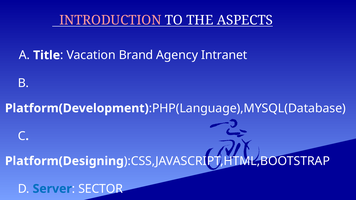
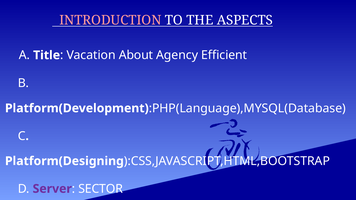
Brand: Brand -> About (136, 55)
Intranet: Intranet -> Efficient (224, 55)
Server colour: blue -> purple (52, 189)
